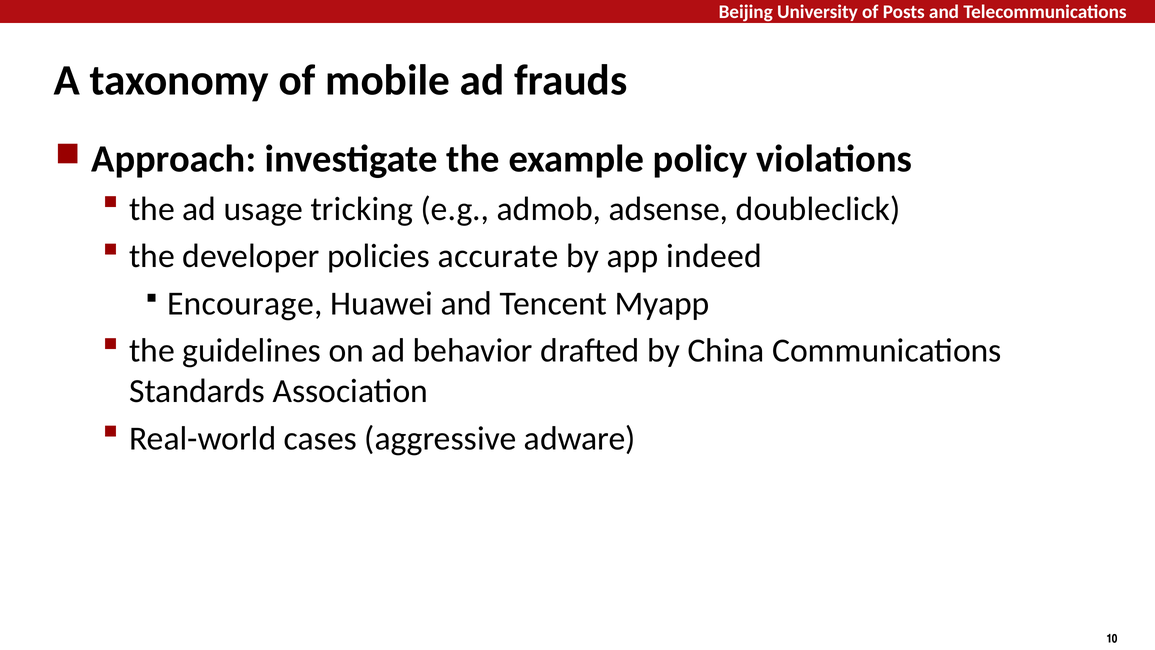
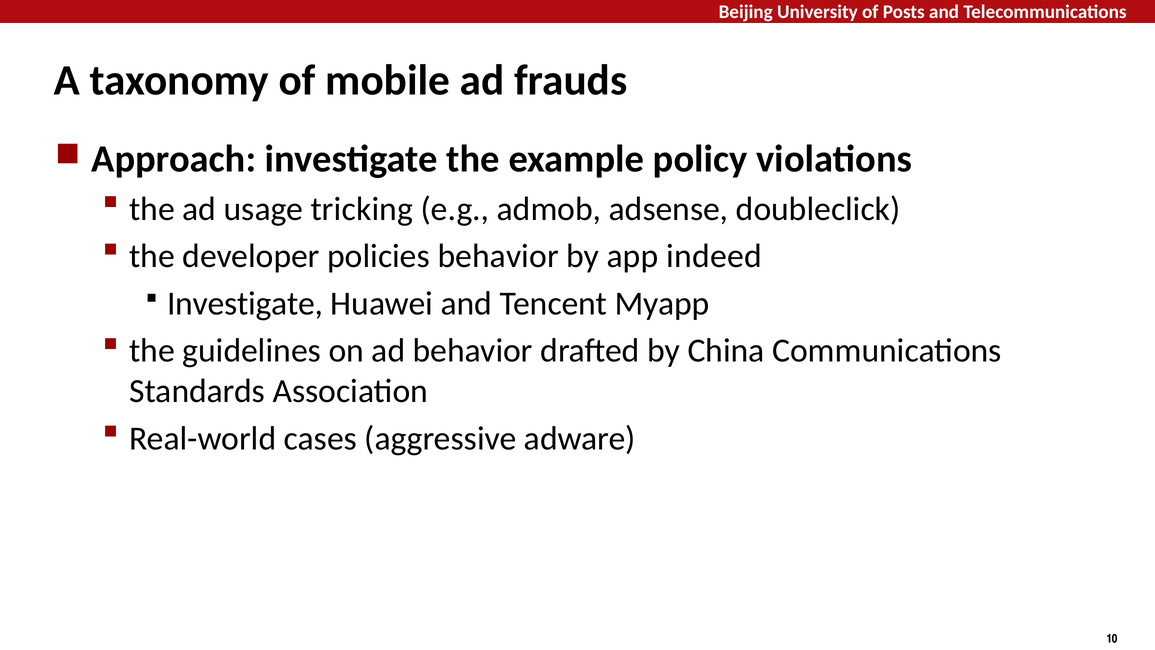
policies accurate: accurate -> behavior (498, 256)
Encourage: Encourage -> Investigate (245, 303)
